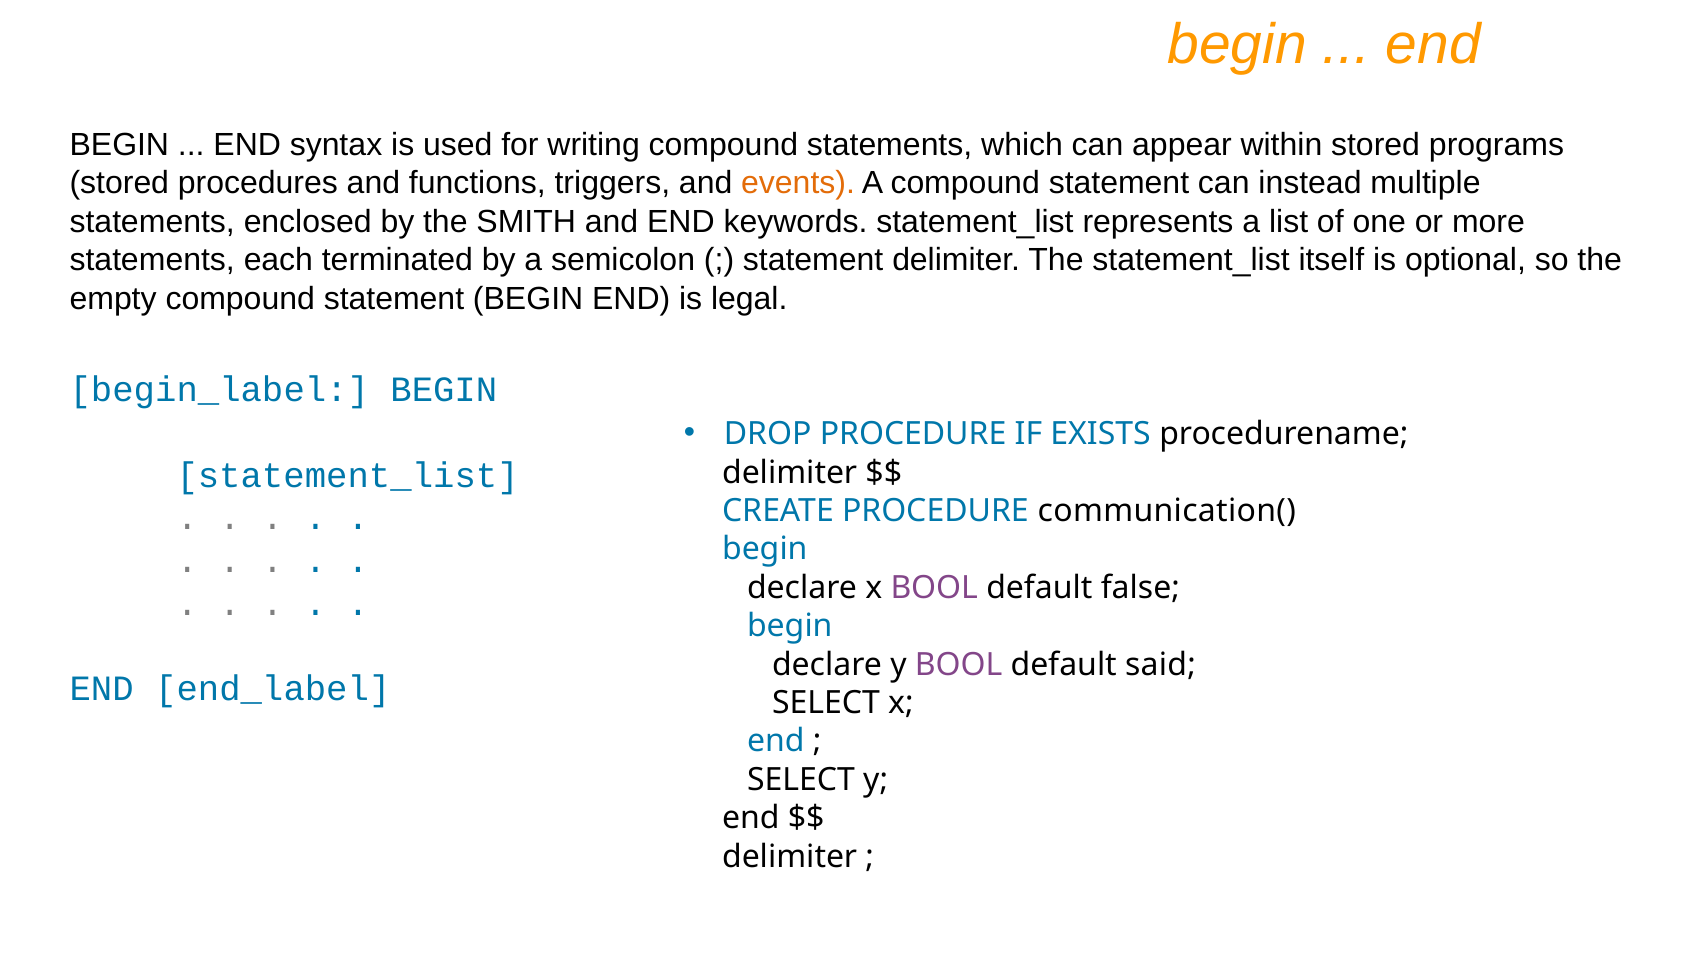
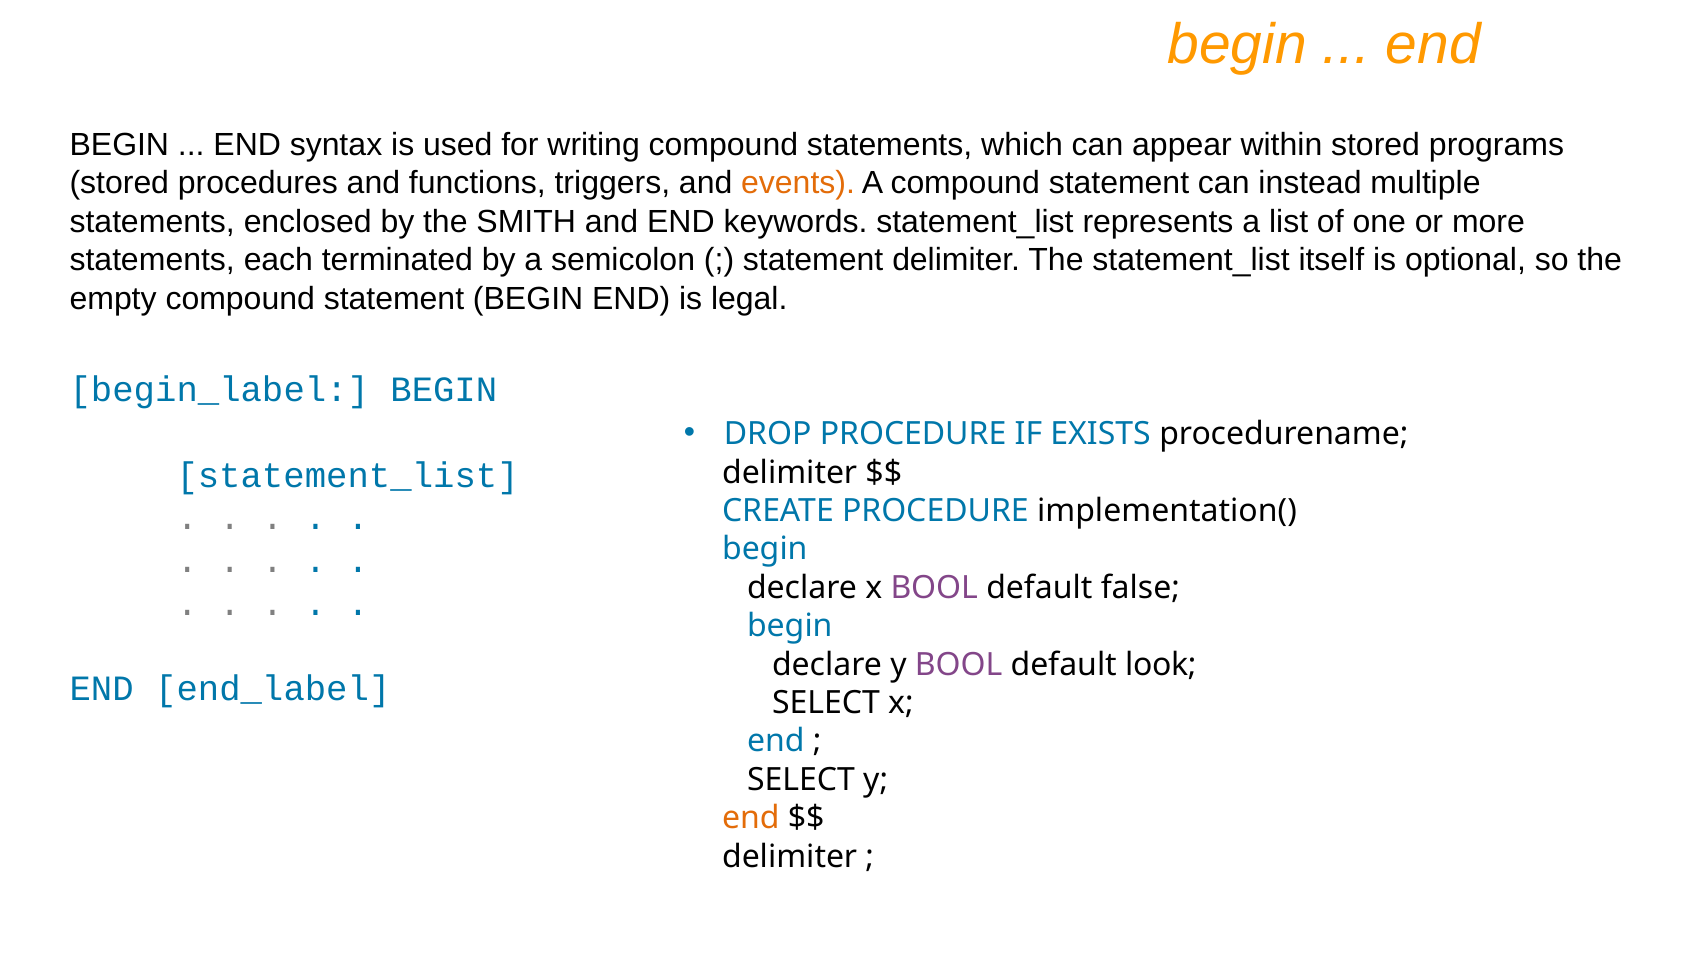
communication(: communication( -> implementation( (1167, 511)
said: said -> look (1161, 665)
end colour: black -> orange (751, 818)
